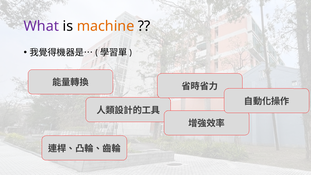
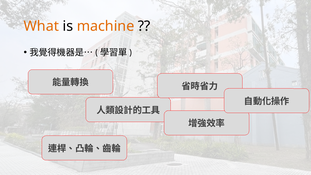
What colour: purple -> orange (41, 26)
